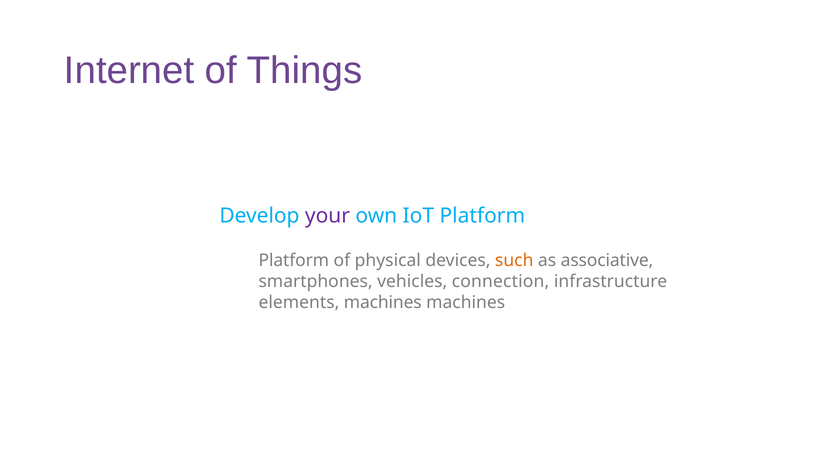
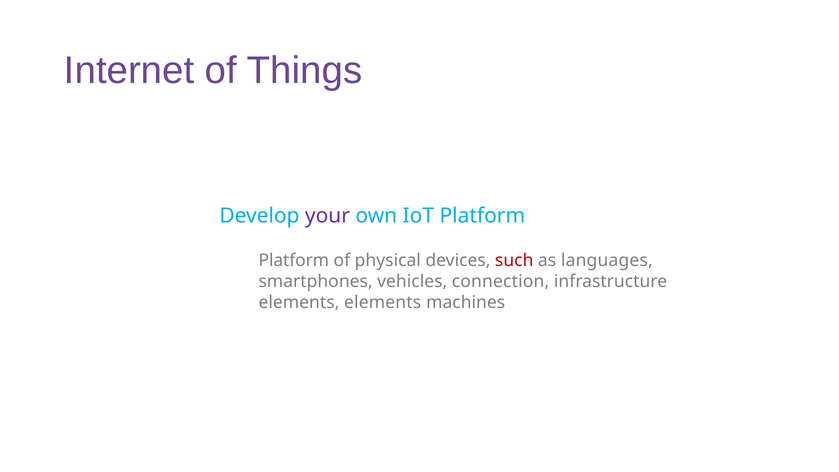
such colour: orange -> red (514, 261)
associative: associative -> languages (607, 261)
elements machines: machines -> elements (383, 302)
